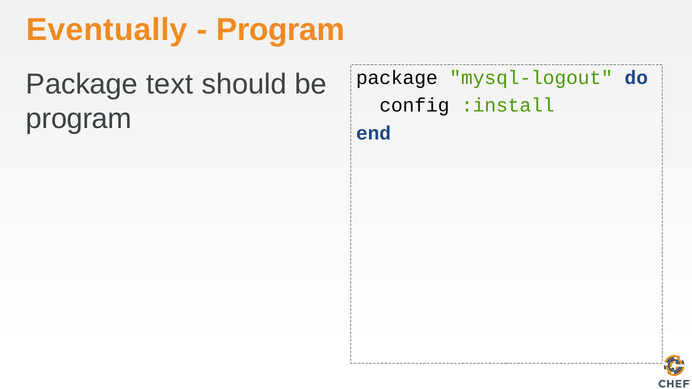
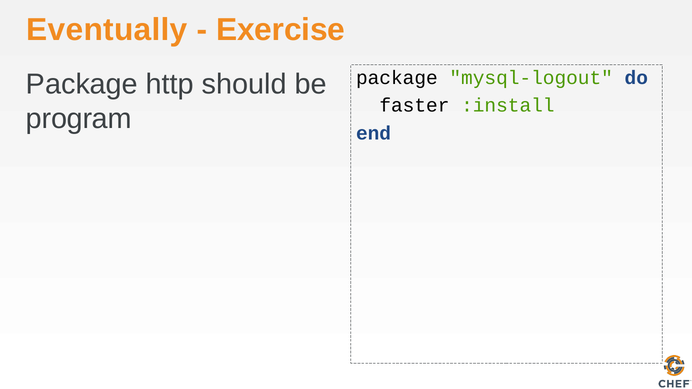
Program: Program -> Exercise (281, 30)
text: text -> http (170, 84)
config: config -> faster (414, 106)
